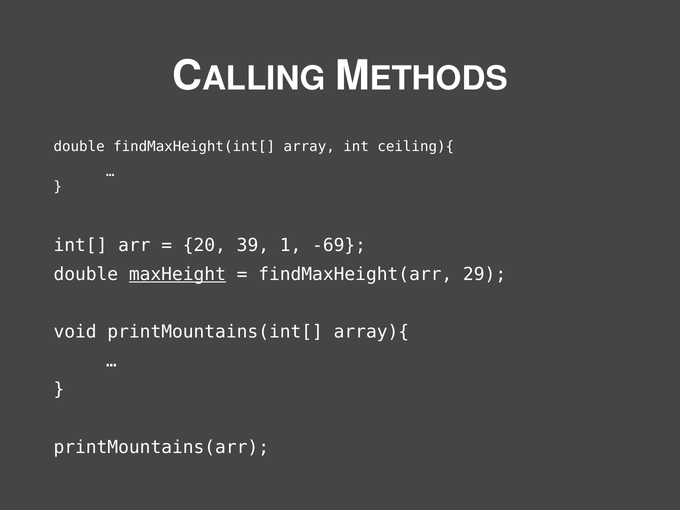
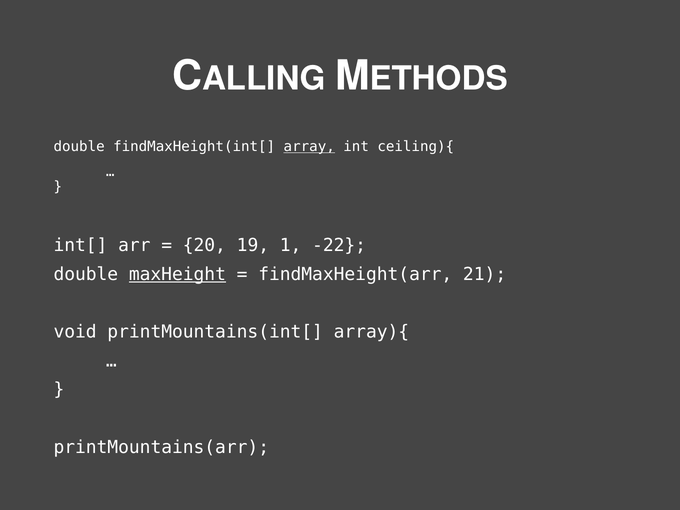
array underline: none -> present (309, 147)
39: 39 -> 19 (253, 245)
-69: -69 -> -22 (339, 245)
29: 29 -> 21 (485, 274)
